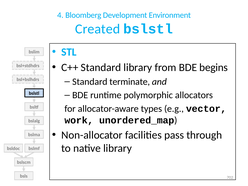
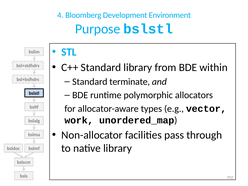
Created: Created -> Purpose (98, 29)
begins: begins -> within (214, 67)
